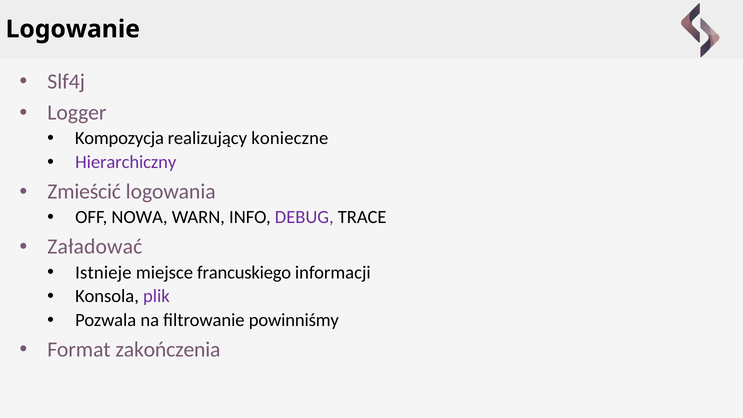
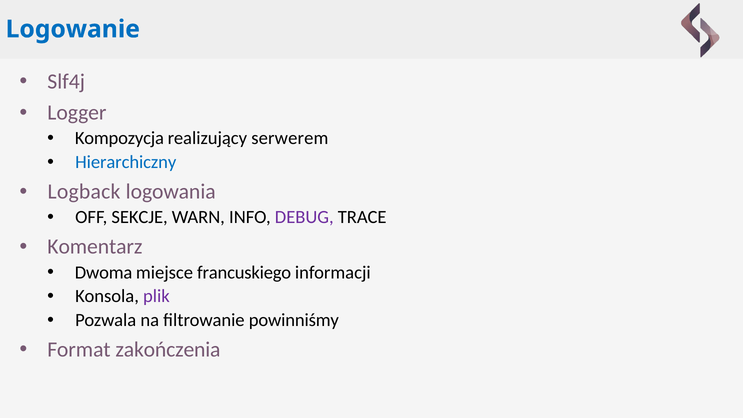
Logowanie colour: black -> blue (73, 29)
konieczne: konieczne -> serwerem (290, 138)
Hierarchiczny colour: purple -> blue (126, 162)
Zmieścić: Zmieścić -> Logback (84, 192)
NOWA: NOWA -> SEKCJE (140, 217)
Załadować: Załadować -> Komentarz (95, 247)
Istnieje: Istnieje -> Dwoma (104, 272)
